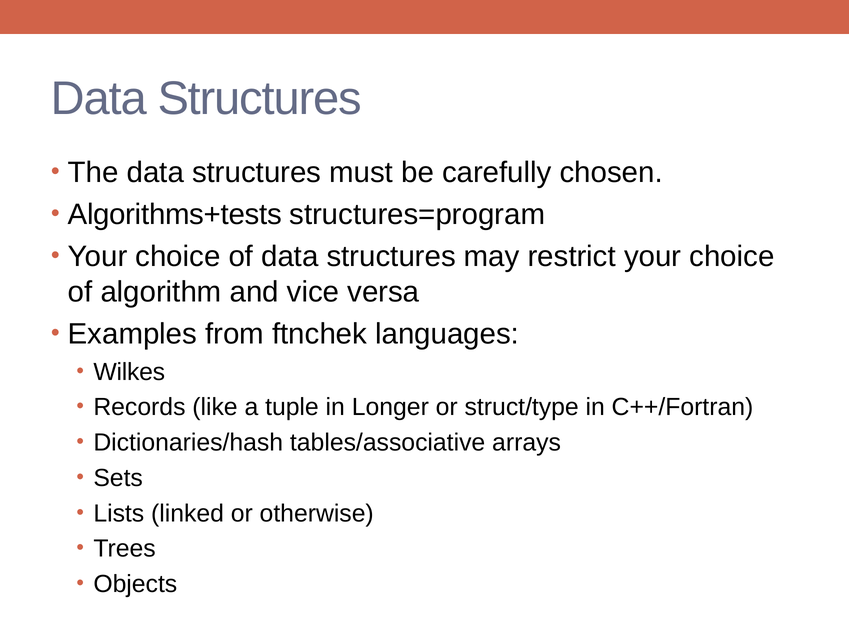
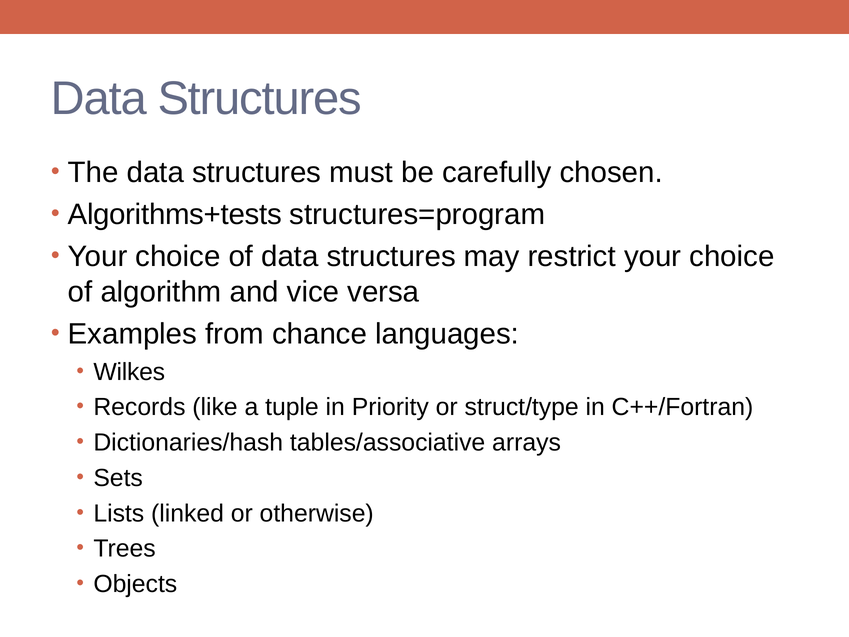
ftnchek: ftnchek -> chance (320, 334)
Longer: Longer -> Priority (390, 407)
